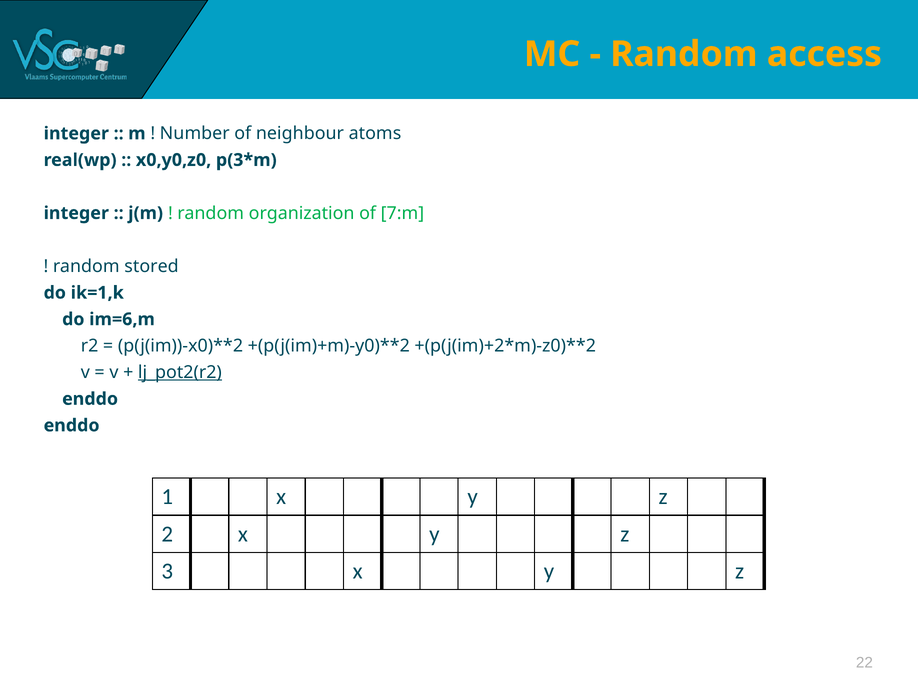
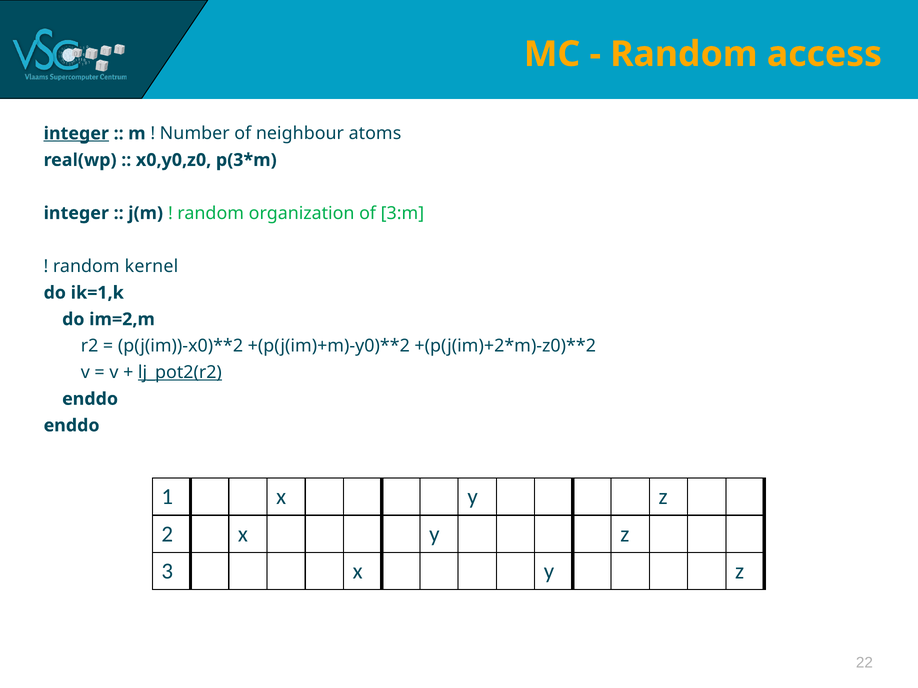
integer underline: none -> present (76, 134)
7:m: 7:m -> 3:m (402, 213)
stored: stored -> kernel (151, 266)
im=6,m: im=6,m -> im=2,m (122, 320)
